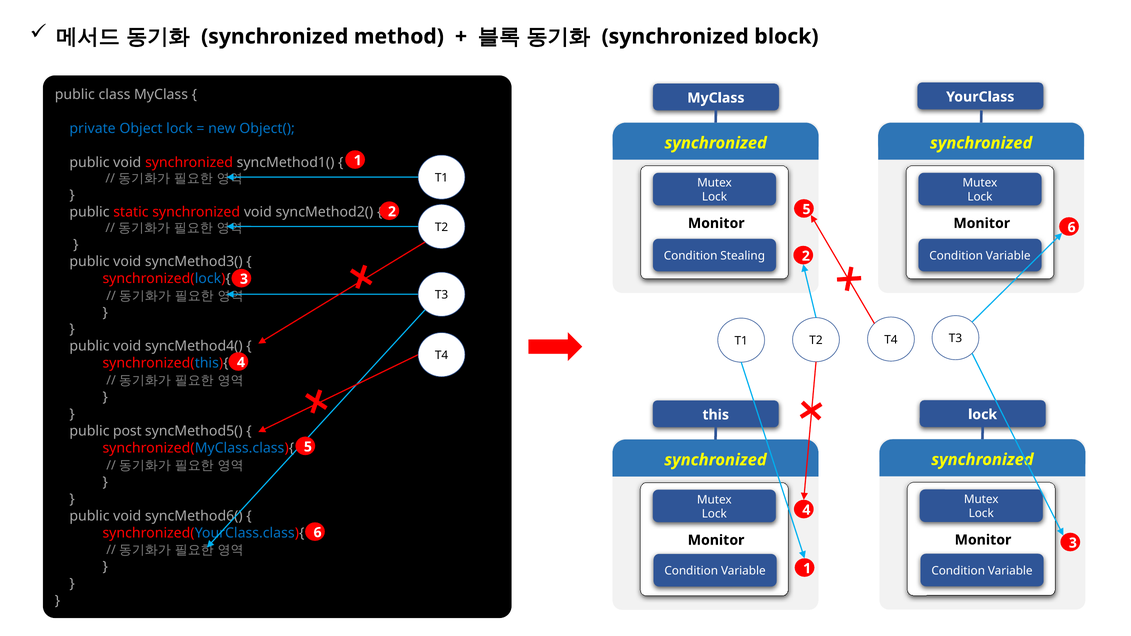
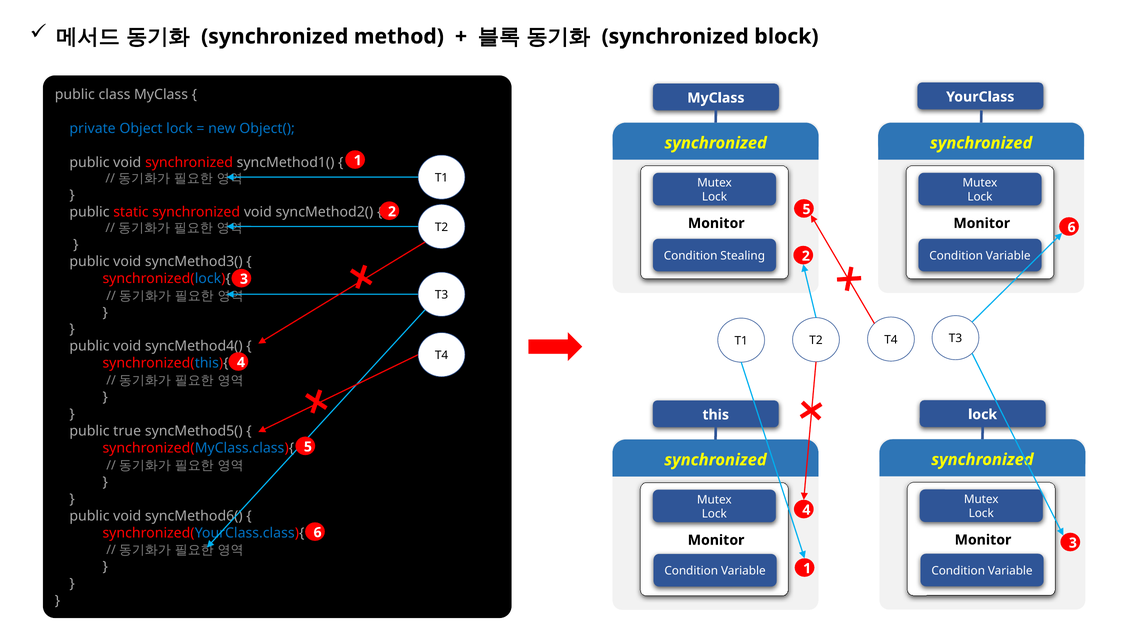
post: post -> true (127, 431)
